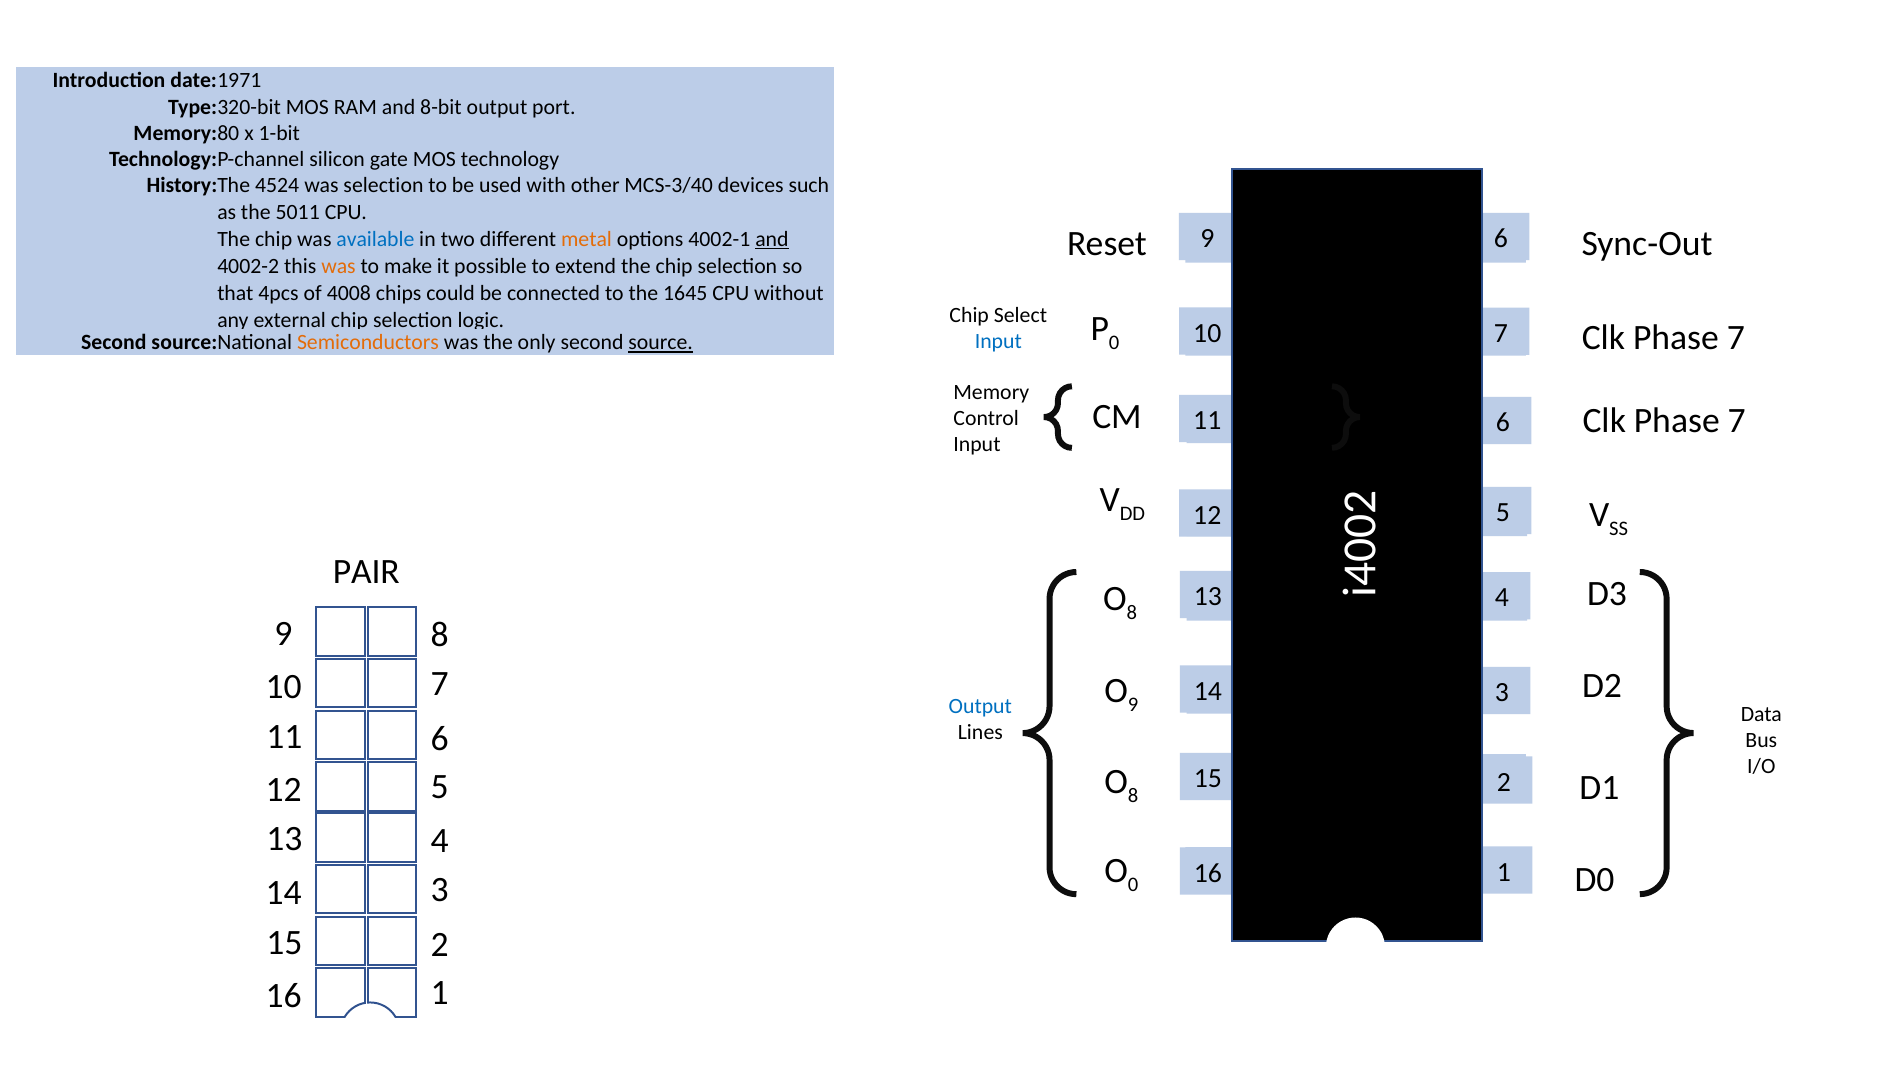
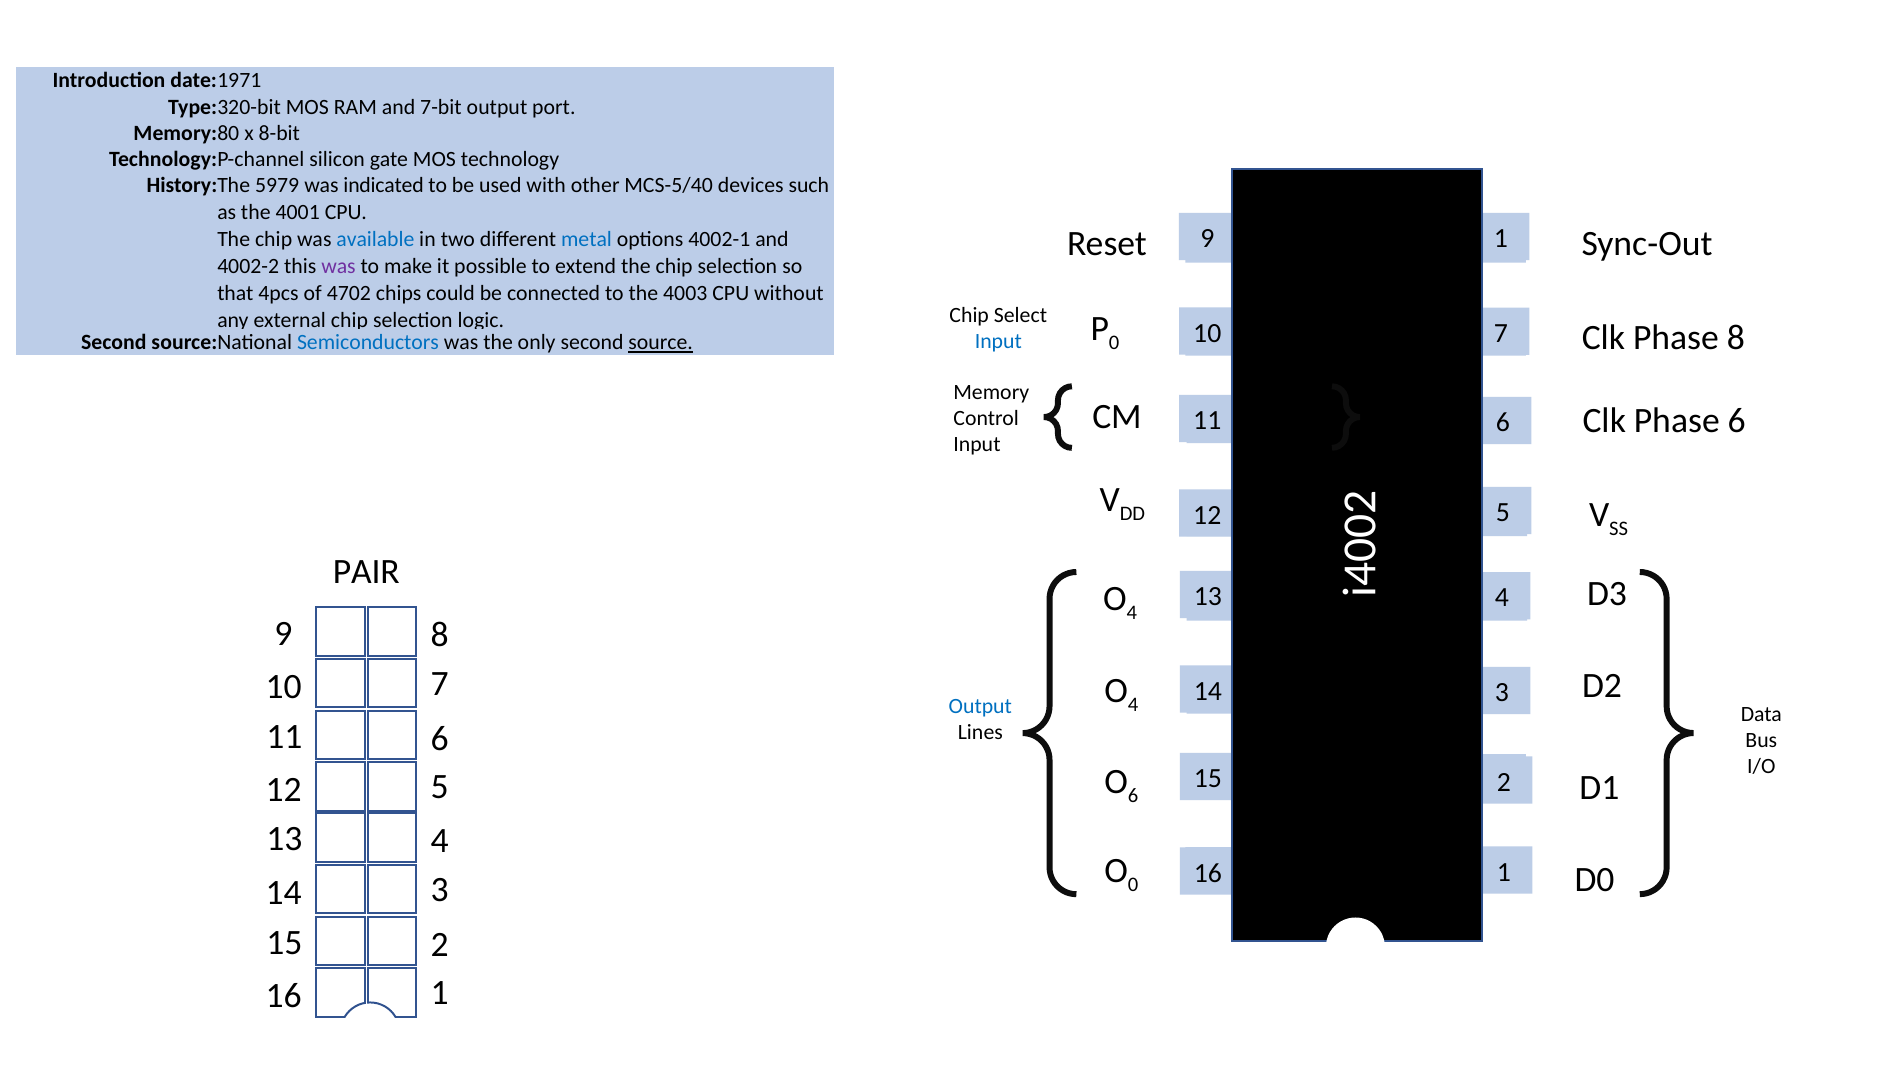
8-bit: 8-bit -> 7-bit (441, 107)
1-bit: 1-bit -> 8-bit (279, 133)
4524: 4524 -> 5979 (277, 186)
was selection: selection -> indicated (384, 186)
MCS-3/40: MCS-3/40 -> MCS-5/40 (669, 186)
5011: 5011 -> 4001 (298, 213)
9 6: 6 -> 1 (1501, 239)
metal colour: orange -> blue (587, 239)
and underline: present -> none (772, 239)
was colour: orange -> purple (339, 266)
4008: 4008 -> 4702 (349, 293)
1645: 1645 -> 4003 (685, 293)
7: 7 -> 8 (1736, 338)
Semiconductors colour: orange -> blue (368, 343)
7: 7 -> 6 (1737, 421)
8: 8 -> 4 (1132, 613)
9: 9 -> 4 (1133, 705)
8: 8 -> 6 (1133, 796)
